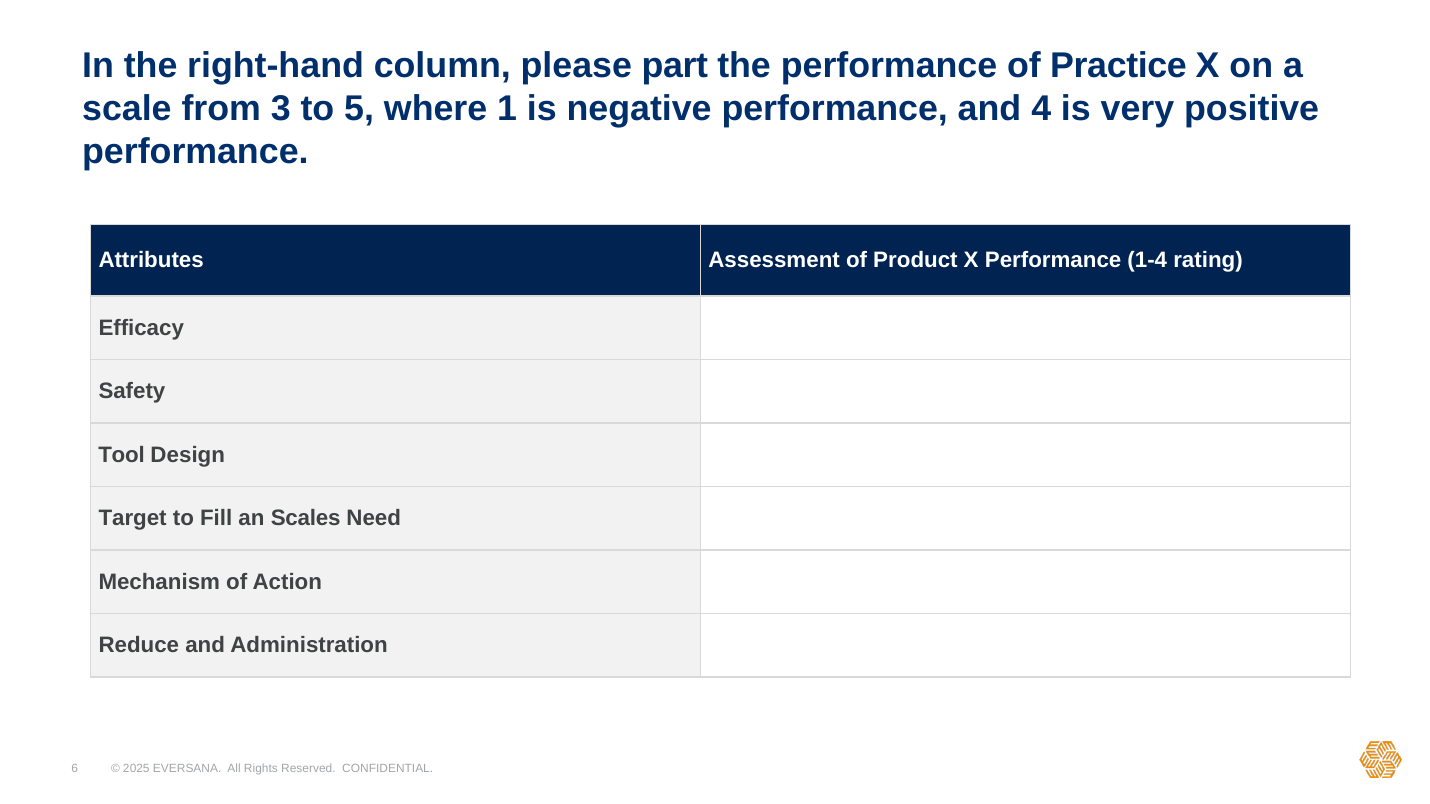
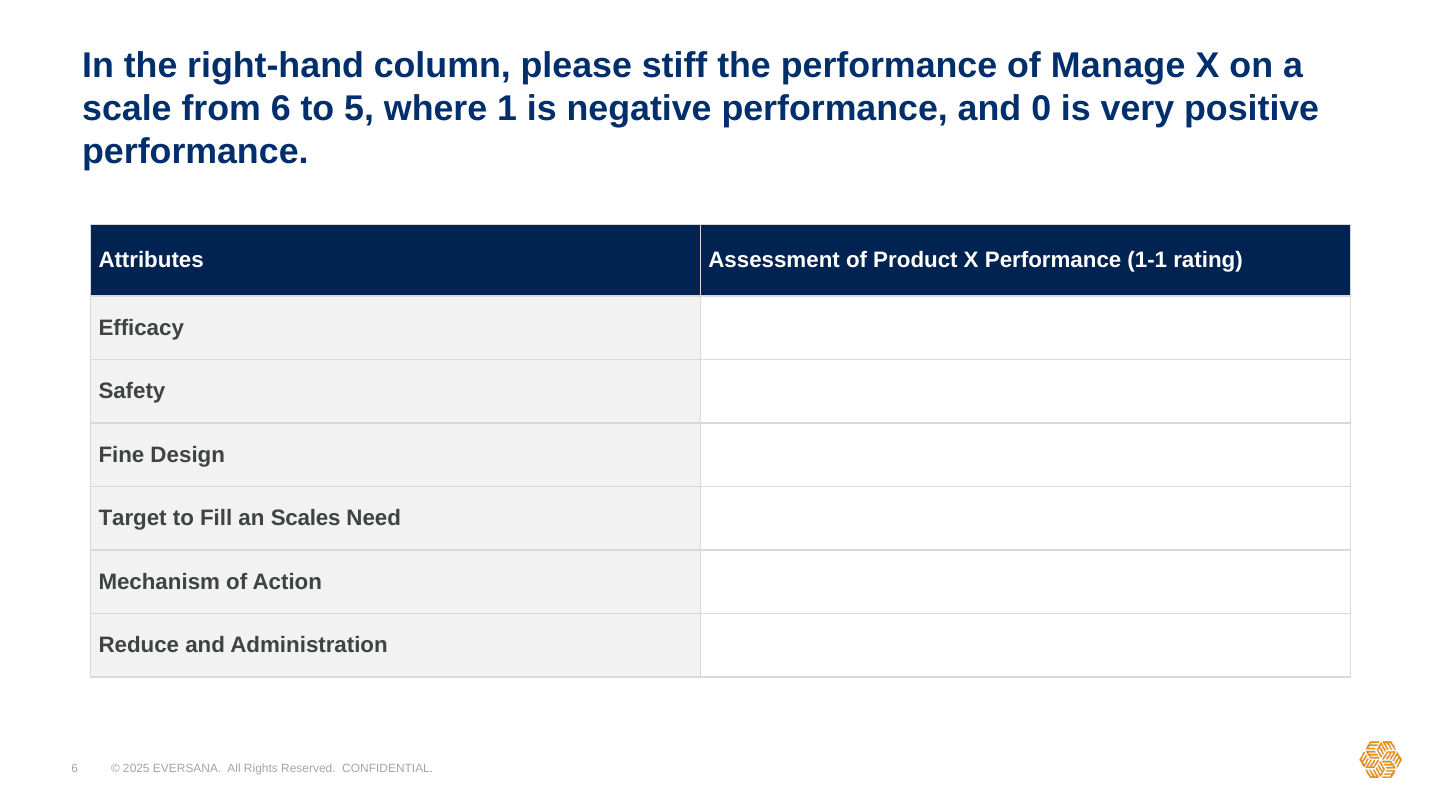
part: part -> stiff (675, 66)
Practice: Practice -> Manage (1118, 66)
from 3: 3 -> 6 (281, 109)
4: 4 -> 0 (1041, 109)
1-4: 1-4 -> 1-1 (1147, 261)
Tool: Tool -> Fine (121, 455)
